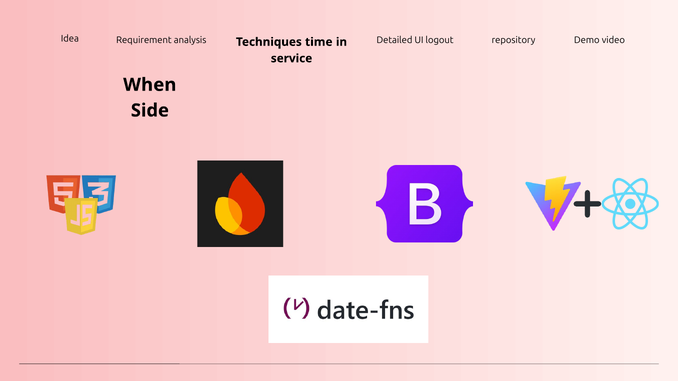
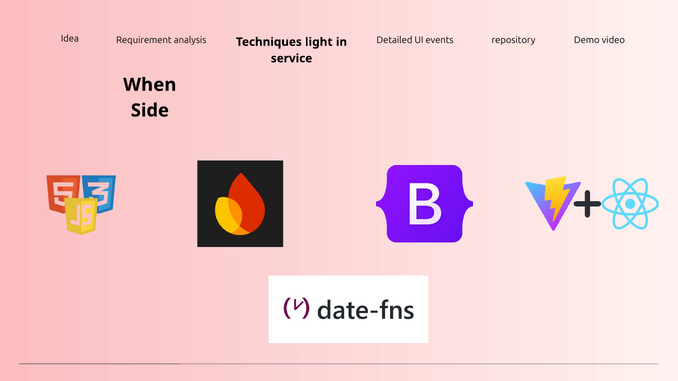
time: time -> light (319, 42)
logout: logout -> events (440, 40)
